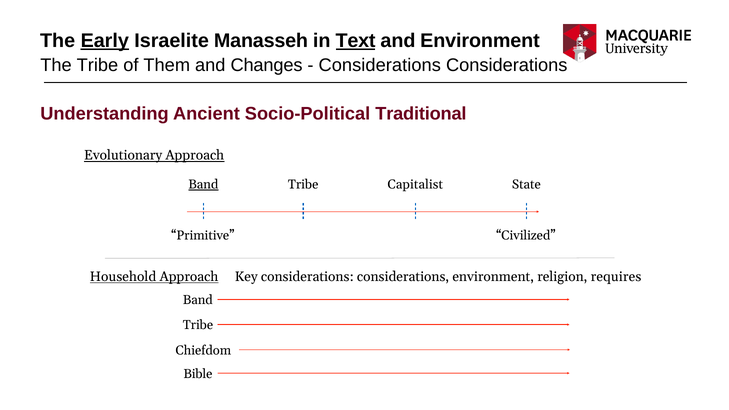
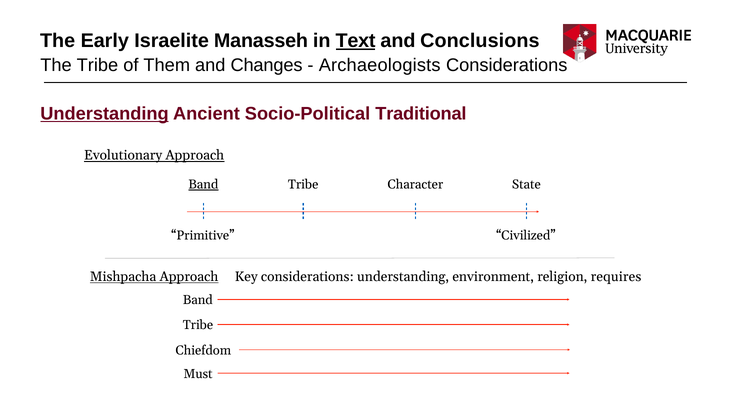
Early underline: present -> none (105, 41)
and Environment: Environment -> Conclusions (480, 41)
Considerations: Considerations -> Archaeologists (380, 65)
Understanding underline: none -> present (104, 114)
Capitalist: Capitalist -> Character (415, 185)
Household: Household -> Mishpacha (123, 277)
Key considerations considerations: considerations -> understanding (403, 277)
Bible: Bible -> Must (198, 374)
